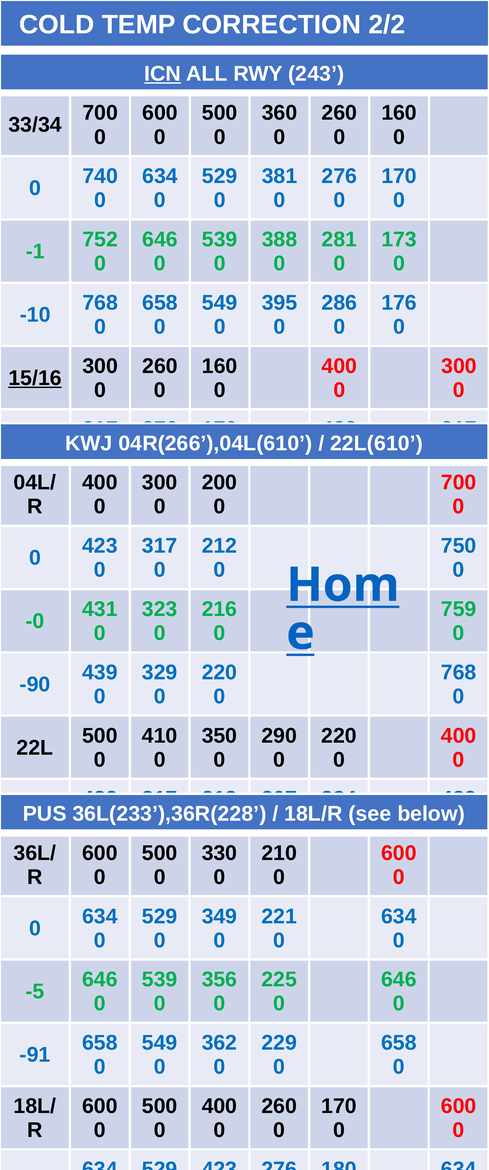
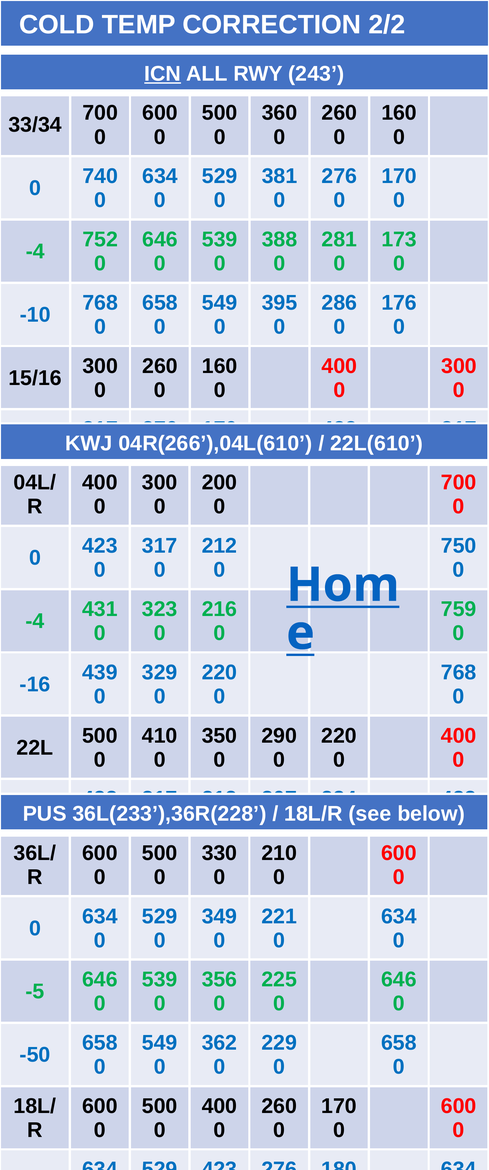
-1: -1 -> -4 (35, 251)
15/16 underline: present -> none (35, 378)
-0: -0 -> -4 (35, 621)
-90: -90 -> -16 (35, 684)
-91: -91 -> -50 (35, 1055)
